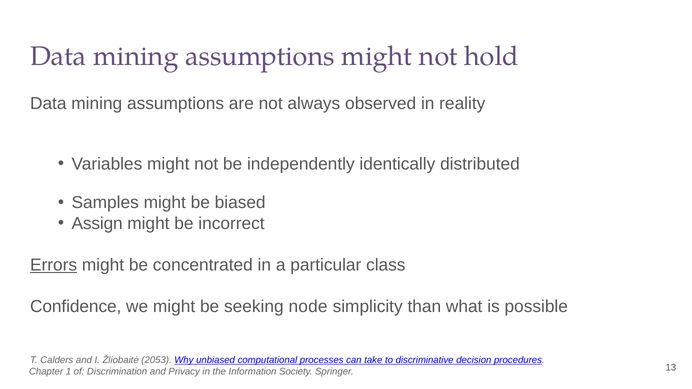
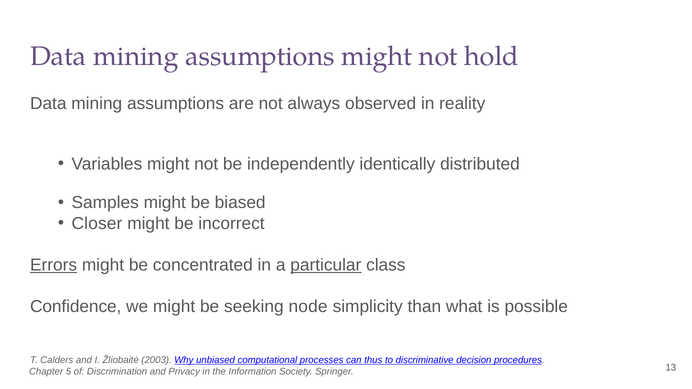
Assign: Assign -> Closer (97, 224)
particular underline: none -> present (326, 265)
2053: 2053 -> 2003 (157, 360)
take: take -> thus (373, 360)
1: 1 -> 5 (68, 372)
